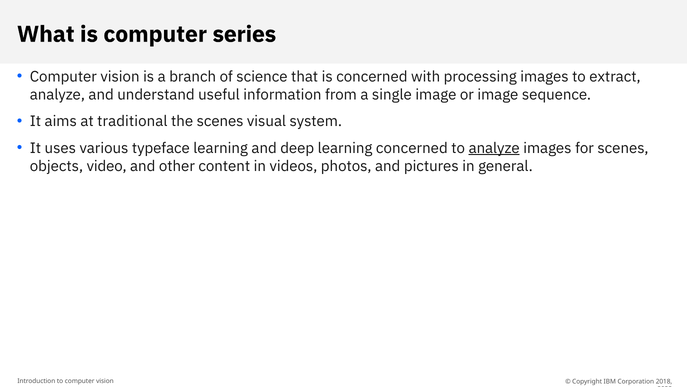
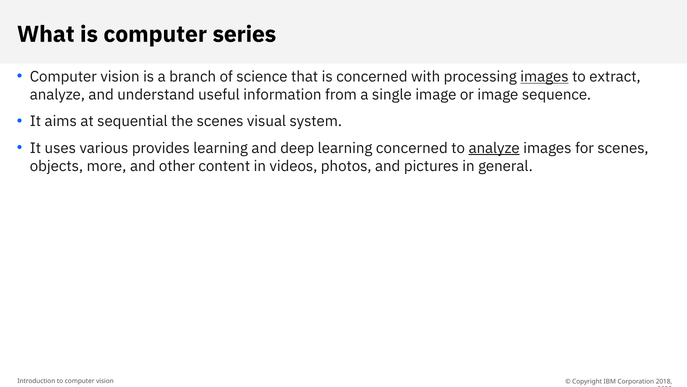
images underline: none -> present (544, 77)
traditional: traditional -> sequential (132, 121)
typeface: typeface -> provides (161, 148)
video: video -> more (107, 166)
